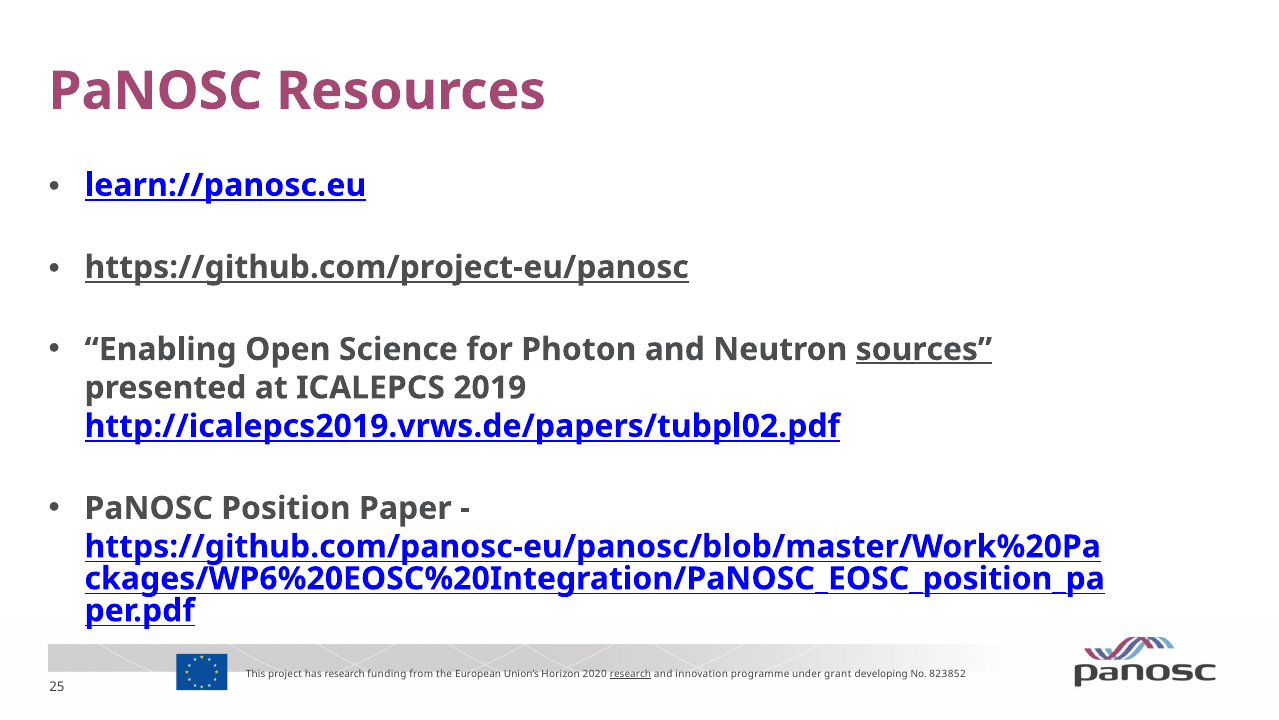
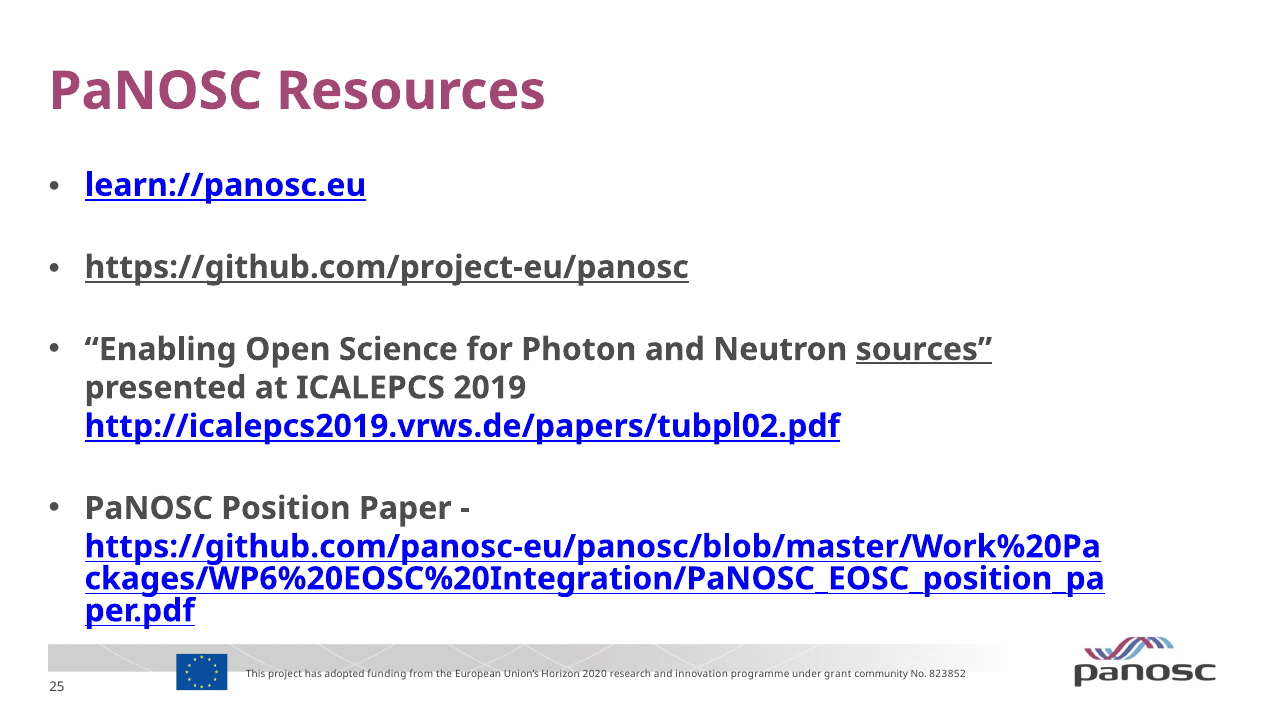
has research: research -> adopted (345, 674)
research underline: present -> none (630, 674)
developing: developing -> community (881, 674)
